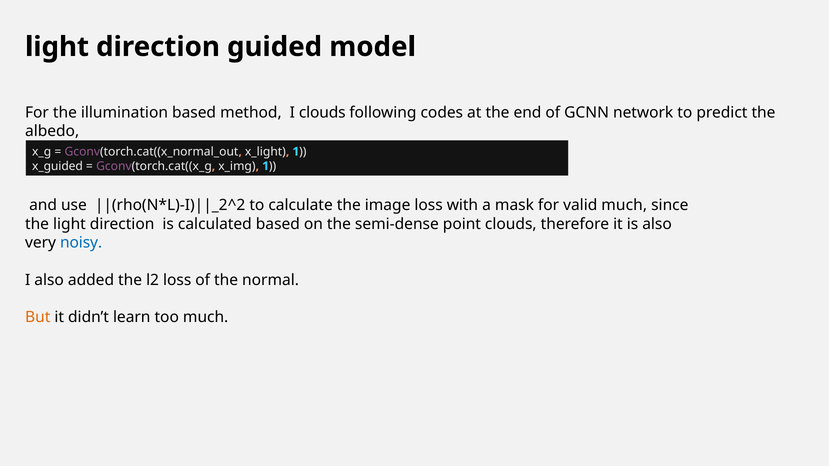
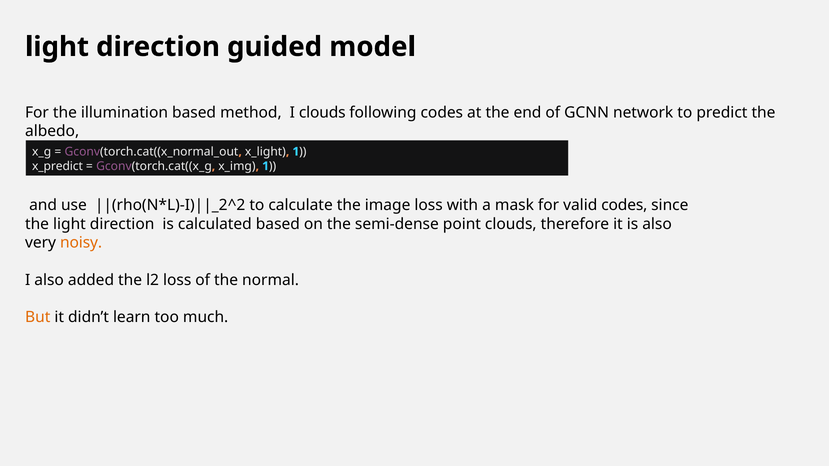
x_guided: x_guided -> x_predict (57, 166)
valid much: much -> codes (624, 205)
noisy colour: blue -> orange (81, 243)
